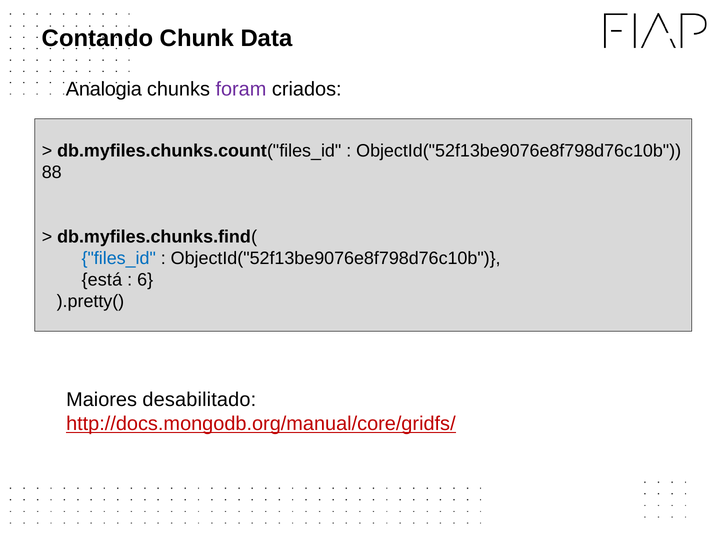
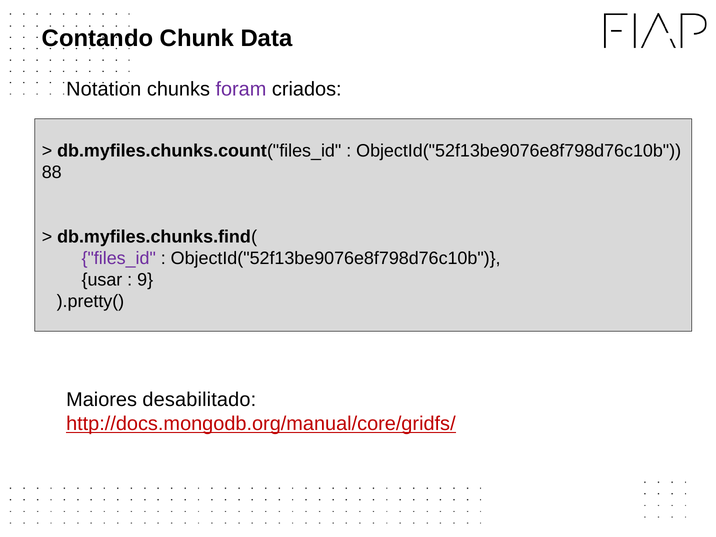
Analogia: Analogia -> Notation (104, 89)
files_id colour: blue -> purple (119, 258)
está: está -> usar (102, 280)
6: 6 -> 9 (145, 280)
